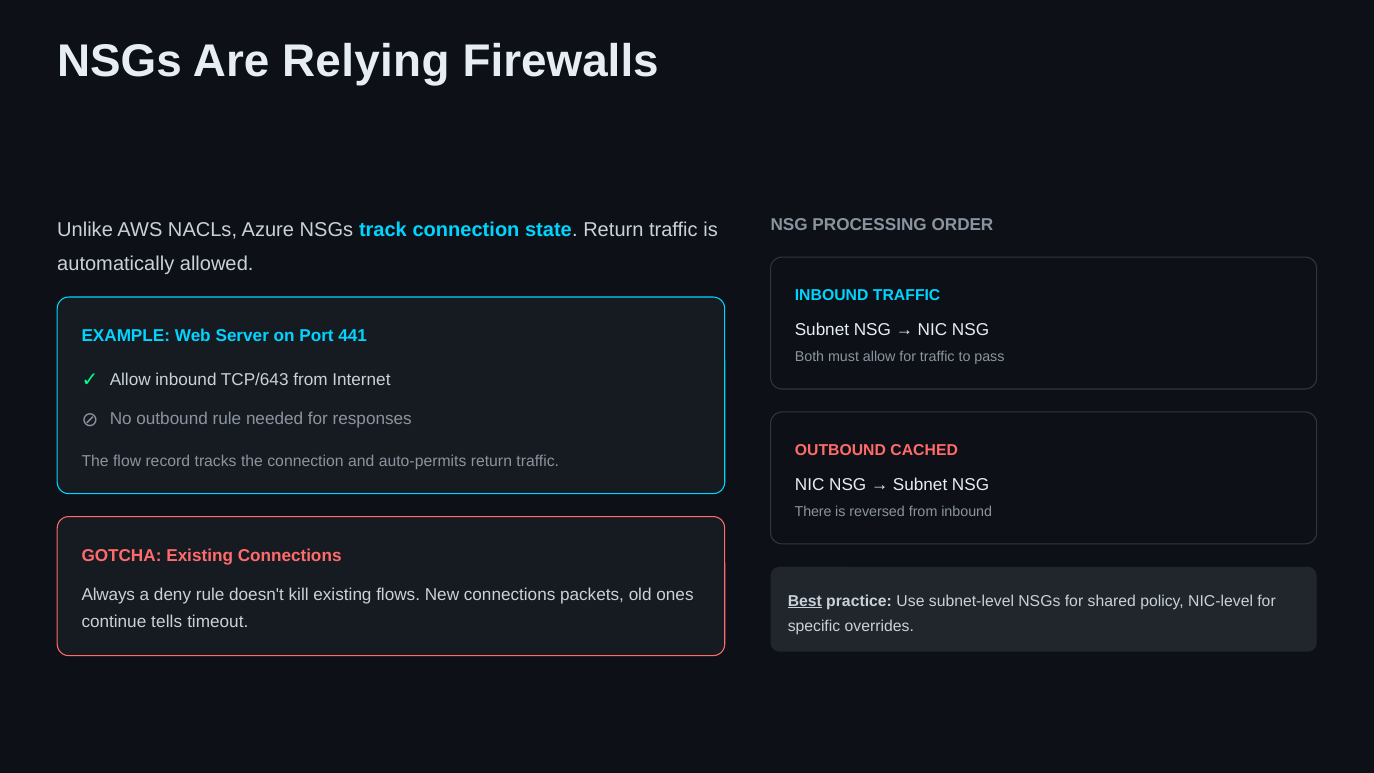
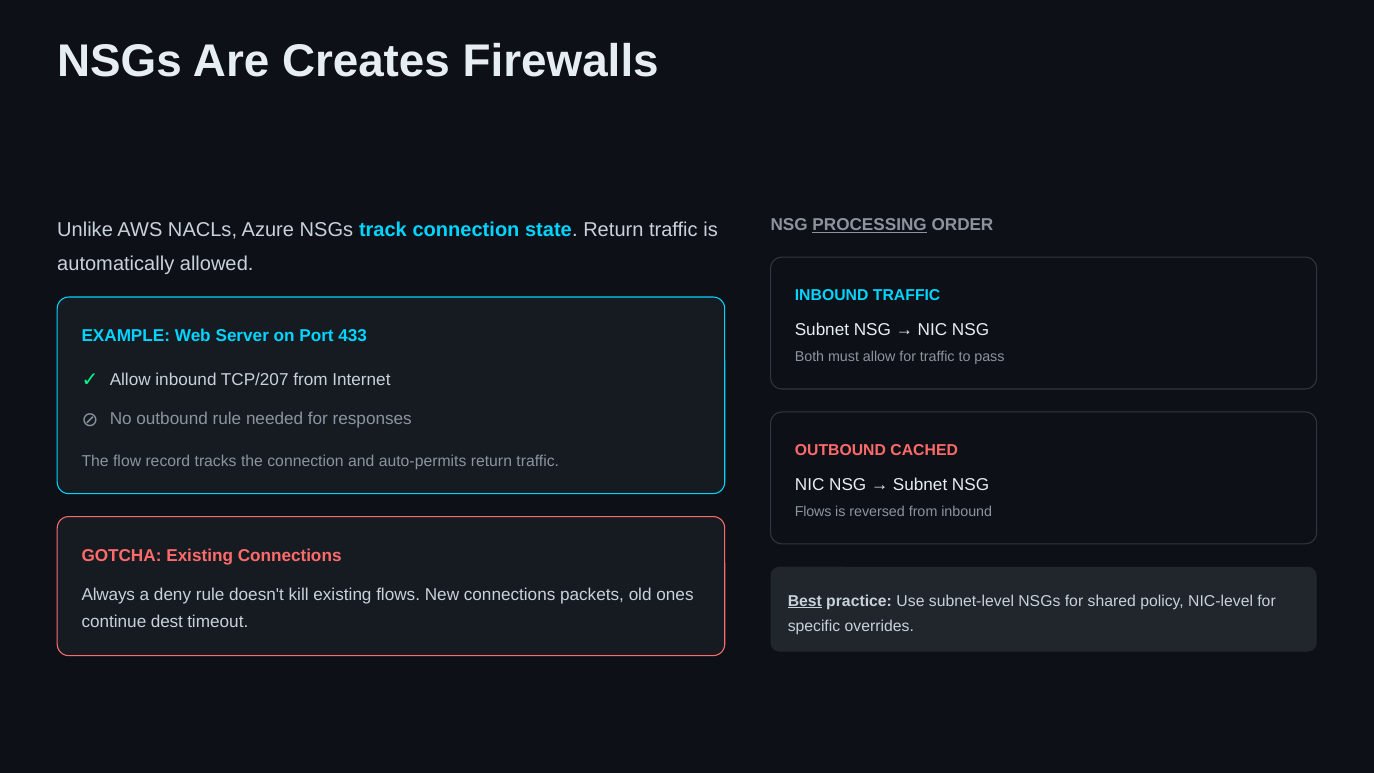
Relying: Relying -> Creates (366, 62)
PROCESSING underline: none -> present (870, 225)
441: 441 -> 433 (353, 336)
TCP/643: TCP/643 -> TCP/207 (255, 379)
There: There -> Flows (813, 512)
tells: tells -> dest (167, 622)
